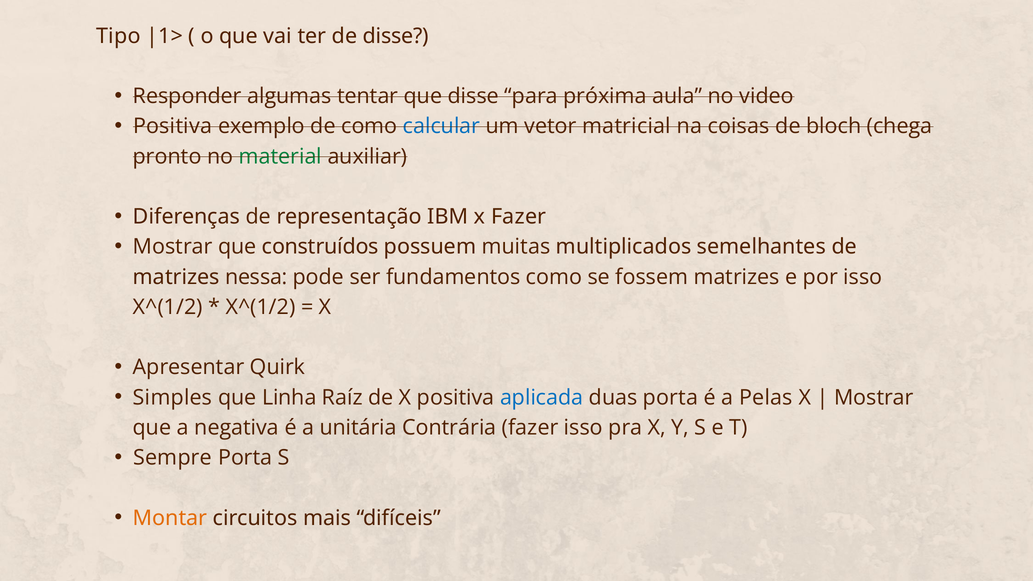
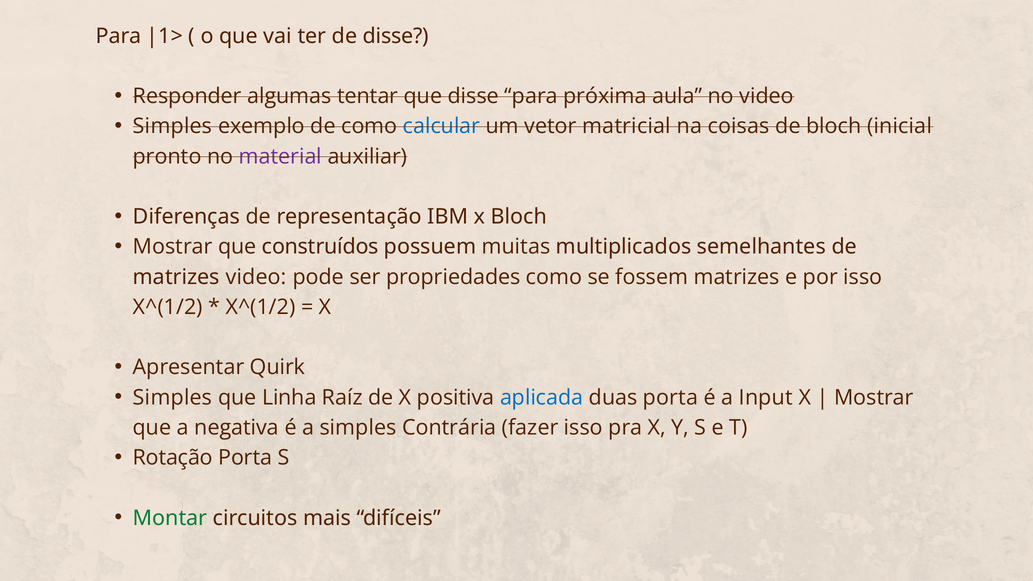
Tipo: Tipo -> Para (119, 36)
Positiva: Positiva -> Simples (173, 126)
chega: chega -> inicial (900, 126)
material colour: green -> purple (280, 156)
x Fazer: Fazer -> Bloch (519, 217)
matrizes nessa: nessa -> video (256, 277)
fundamentos: fundamentos -> propriedades (453, 277)
Pelas: Pelas -> Input (766, 398)
a unitária: unitária -> simples (358, 428)
Sempre: Sempre -> Rotação (173, 458)
Montar colour: orange -> green (170, 518)
